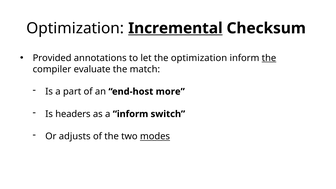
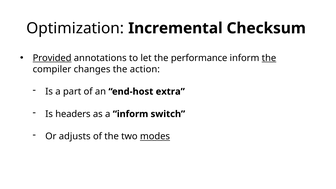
Incremental underline: present -> none (175, 28)
Provided underline: none -> present (52, 58)
the optimization: optimization -> performance (199, 58)
evaluate: evaluate -> changes (92, 69)
match: match -> action (145, 69)
more: more -> extra (170, 92)
